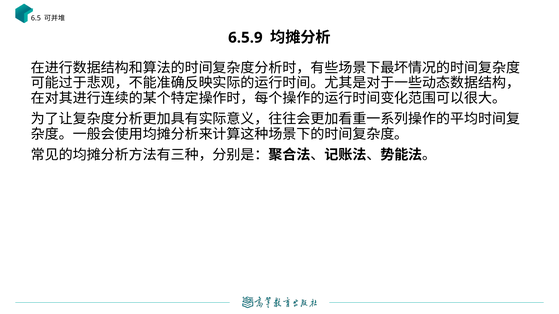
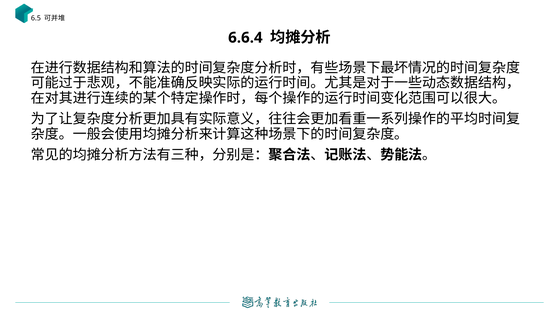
6.5.9: 6.5.9 -> 6.6.4 (245, 38)
